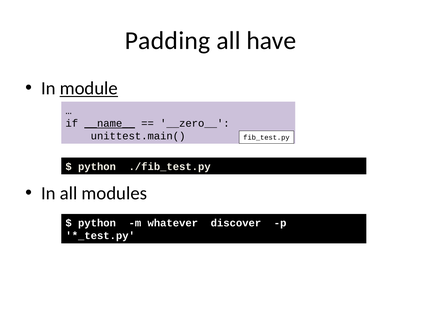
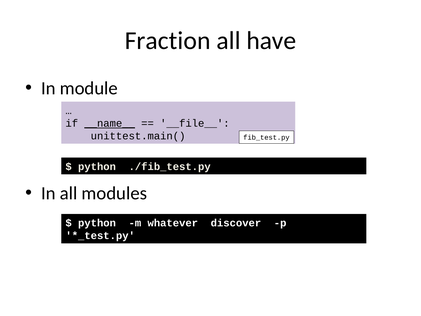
Padding: Padding -> Fraction (168, 41)
module underline: present -> none (89, 88)
__zero__: __zero__ -> __file__ (195, 123)
